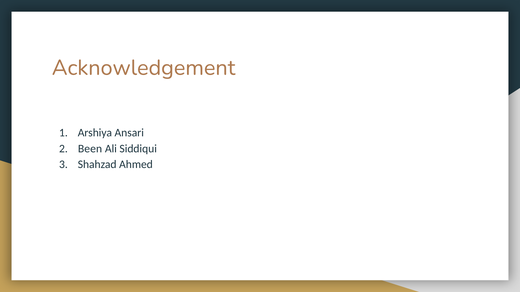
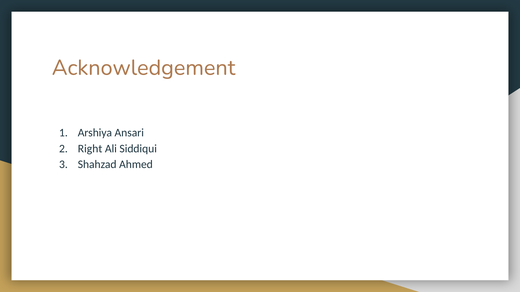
Been: Been -> Right (90, 149)
